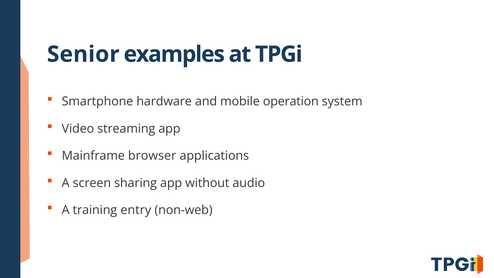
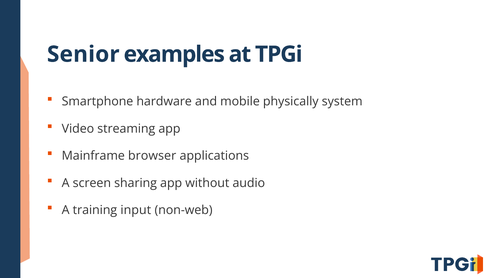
operation: operation -> physically (291, 101)
entry: entry -> input (136, 210)
